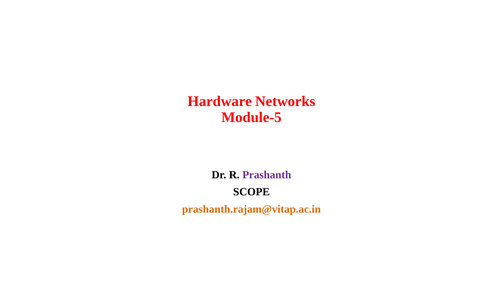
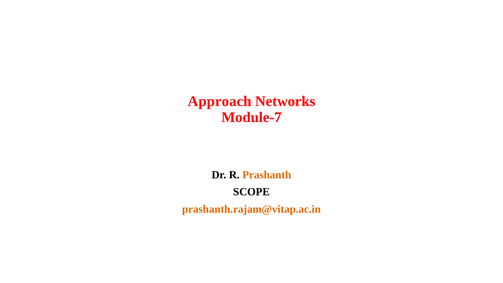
Hardware: Hardware -> Approach (220, 101)
Module-5: Module-5 -> Module-7 (251, 117)
Prashanth colour: purple -> orange (267, 175)
